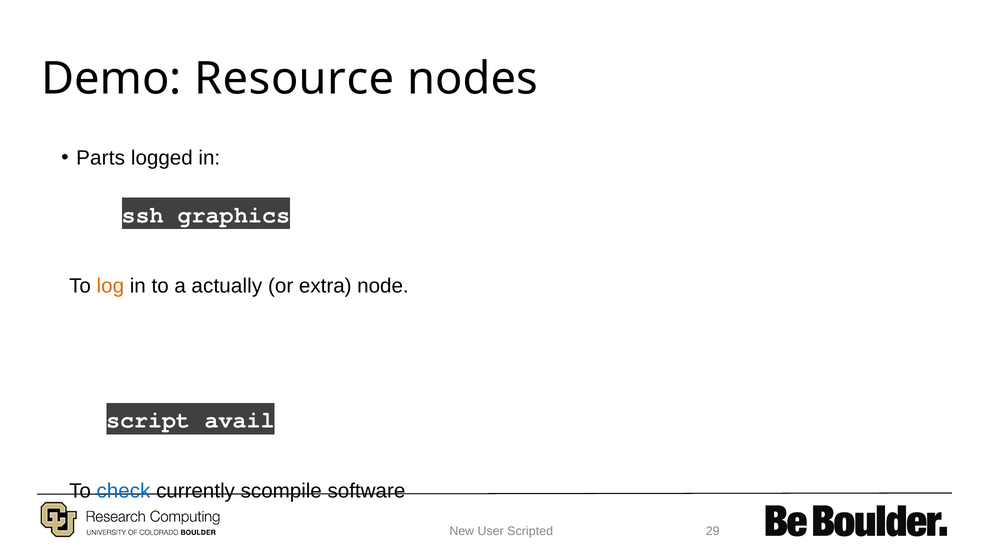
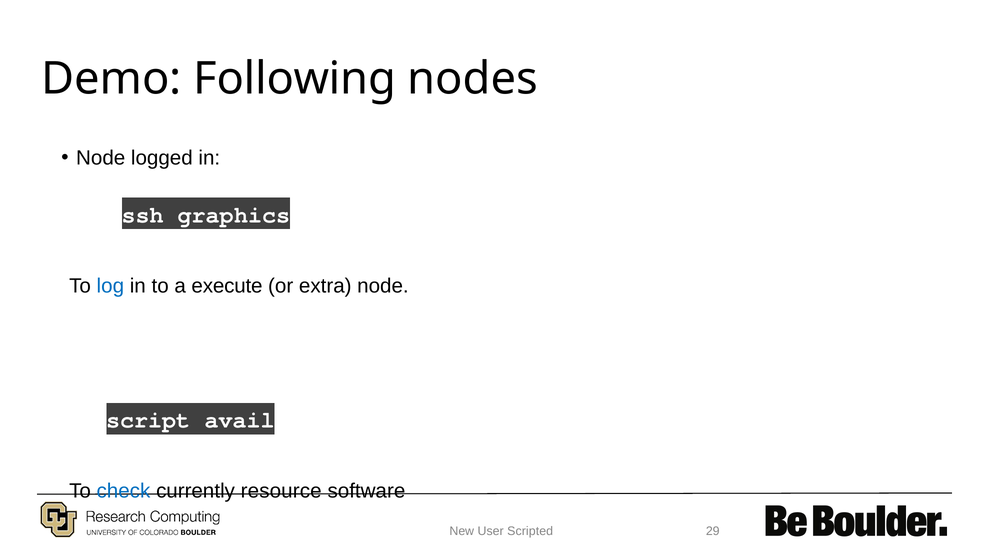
Resource: Resource -> Following (295, 79)
Parts: Parts -> Node (101, 158)
log colour: orange -> blue (110, 286)
actually: actually -> execute (227, 286)
scompile: scompile -> resource (281, 491)
